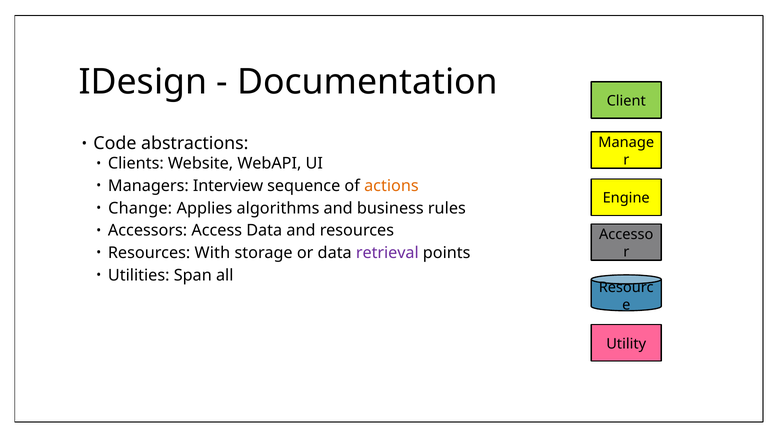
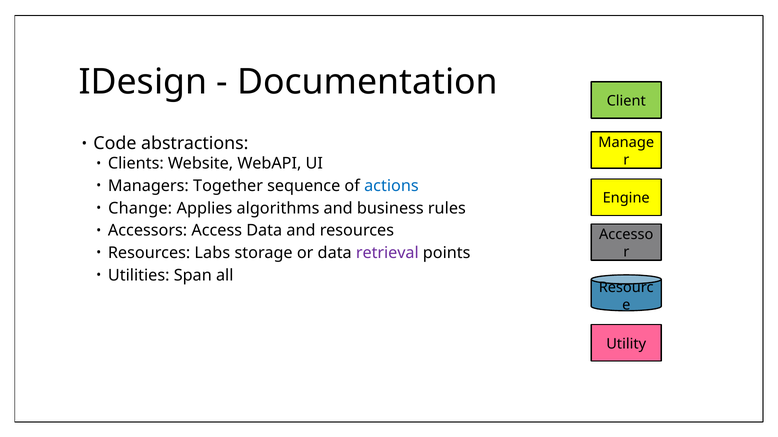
Interview: Interview -> Together (228, 186)
actions colour: orange -> blue (391, 186)
With: With -> Labs (212, 253)
